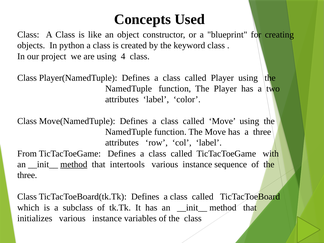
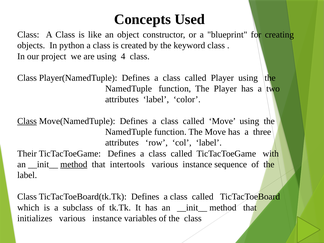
Class underline: none -> present (27, 121)
From: From -> Their (27, 154)
three: three -> label (27, 175)
